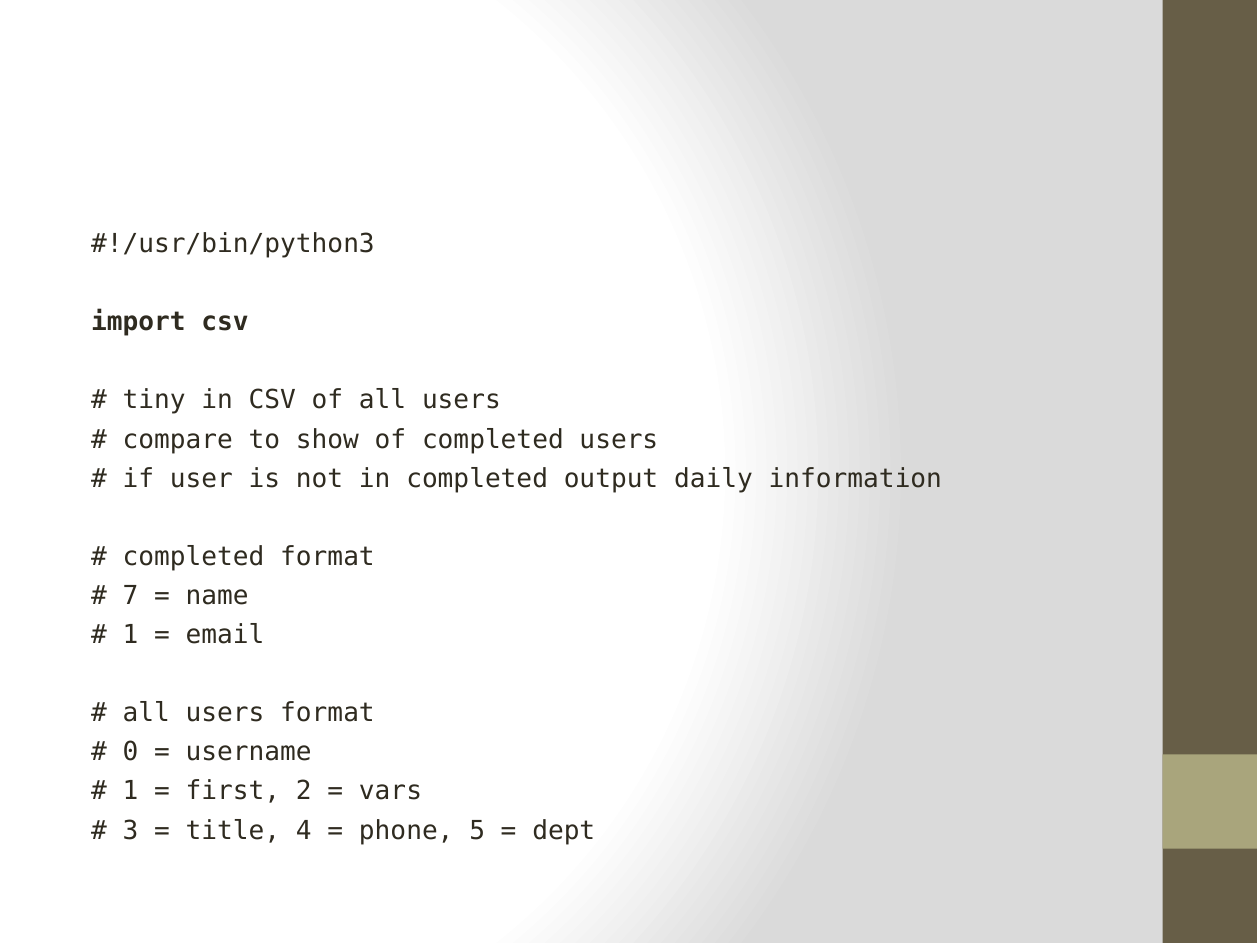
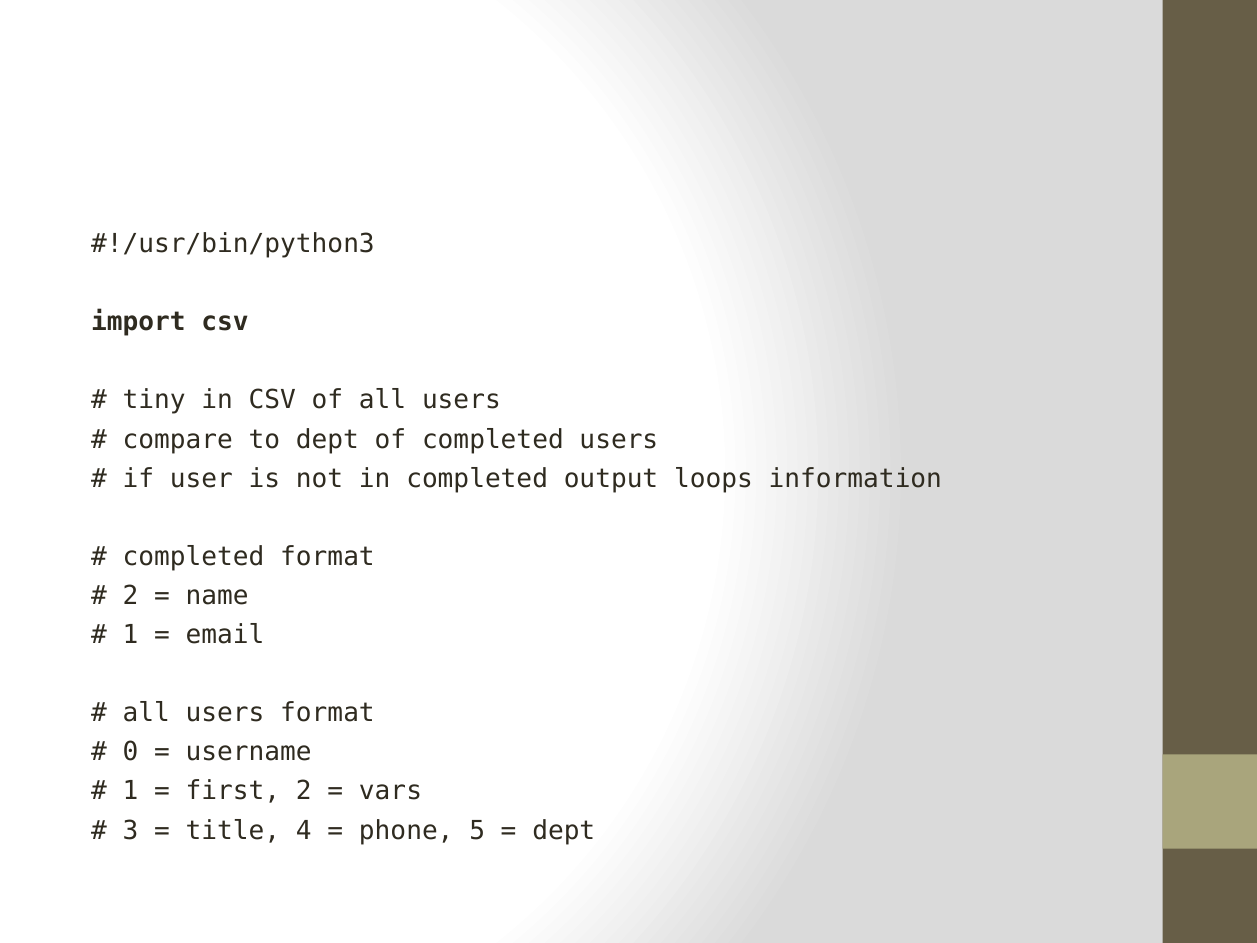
to show: show -> dept (327, 439)
daily: daily -> loops (713, 478)
7: 7 -> 2 (130, 596)
